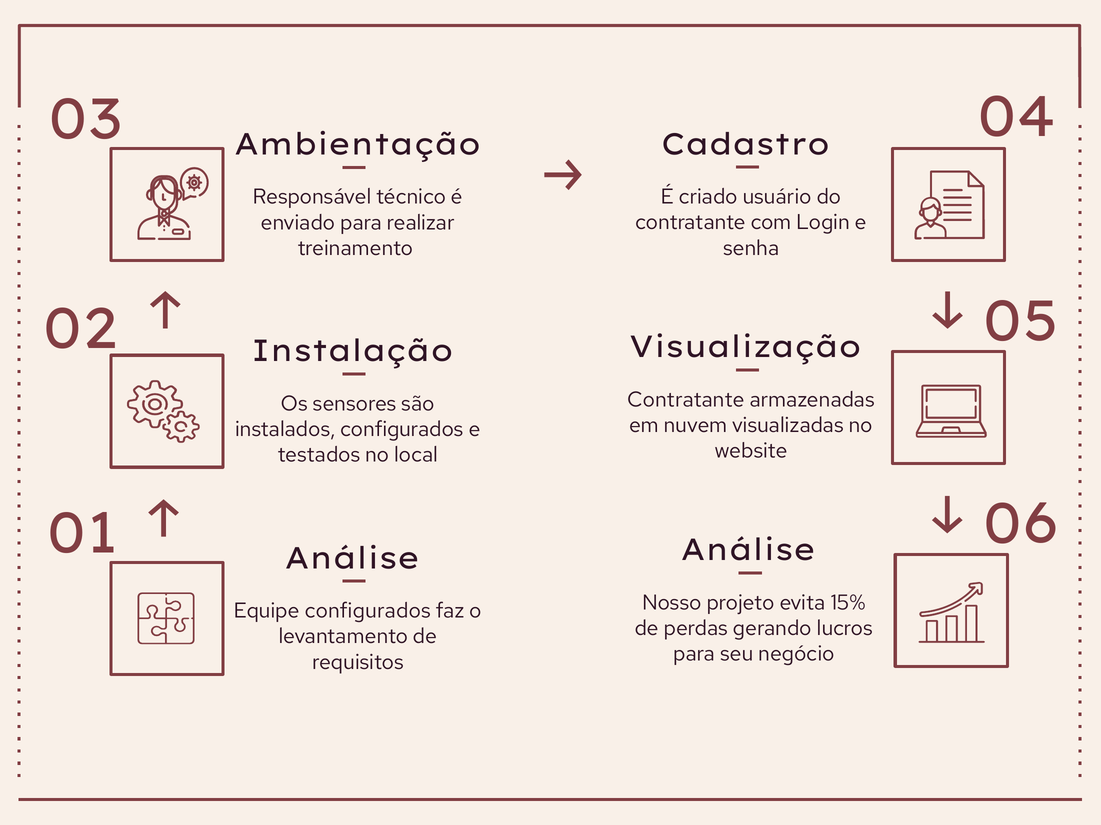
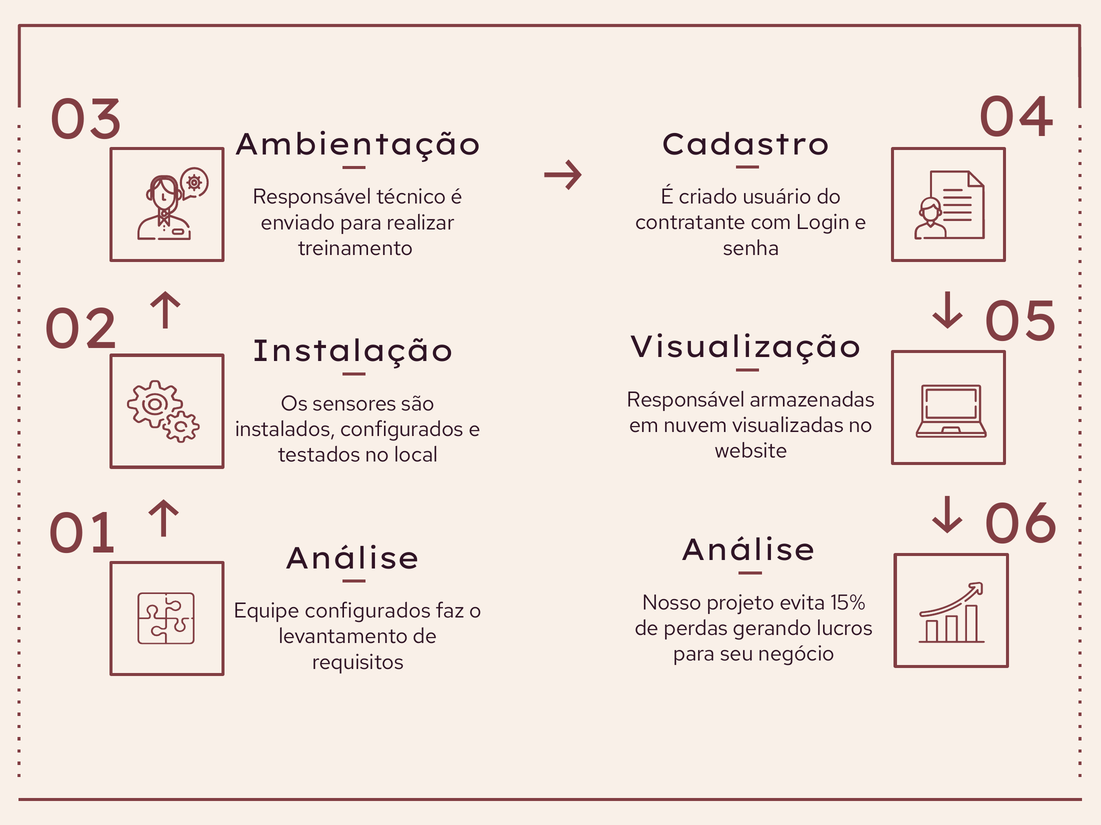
Contratante: Contratante -> Responsável (686, 400)
